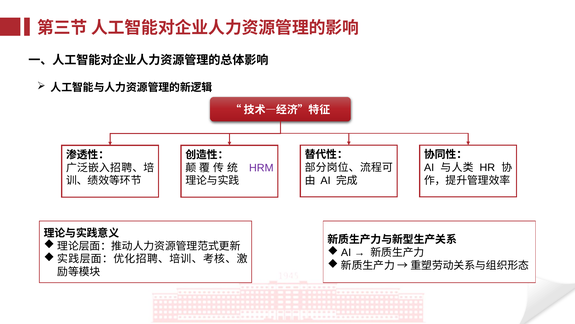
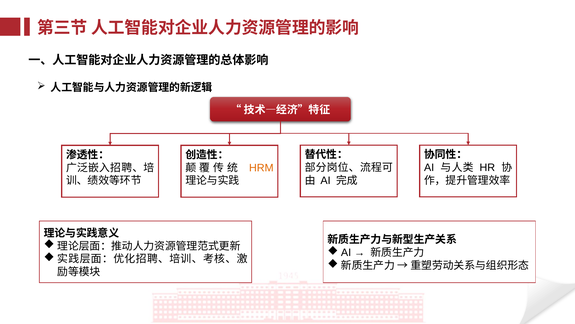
HRM colour: purple -> orange (261, 167)
